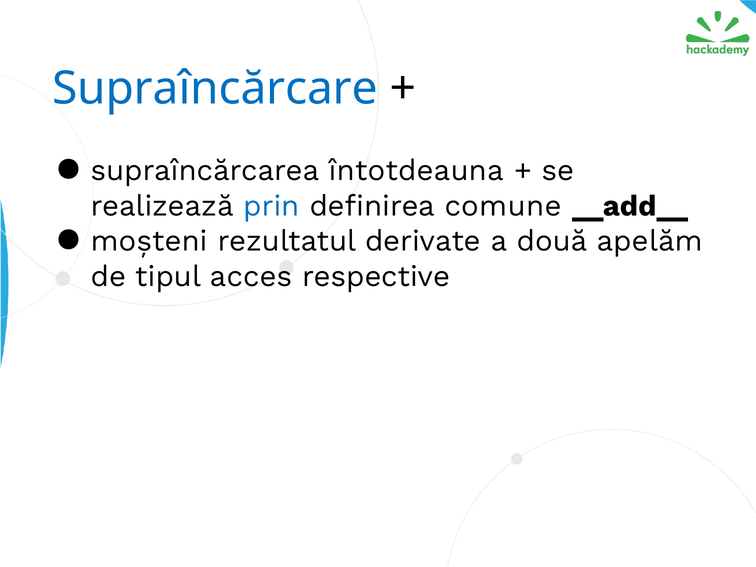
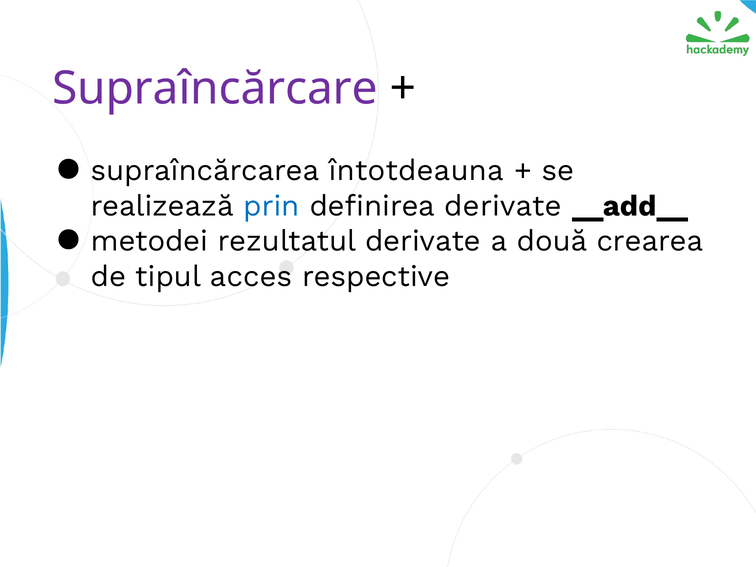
Supraîncărcare colour: blue -> purple (215, 88)
definirea comune: comune -> derivate (503, 206)
moșteni: moșteni -> metodei (149, 241)
apelăm: apelăm -> crearea (650, 241)
